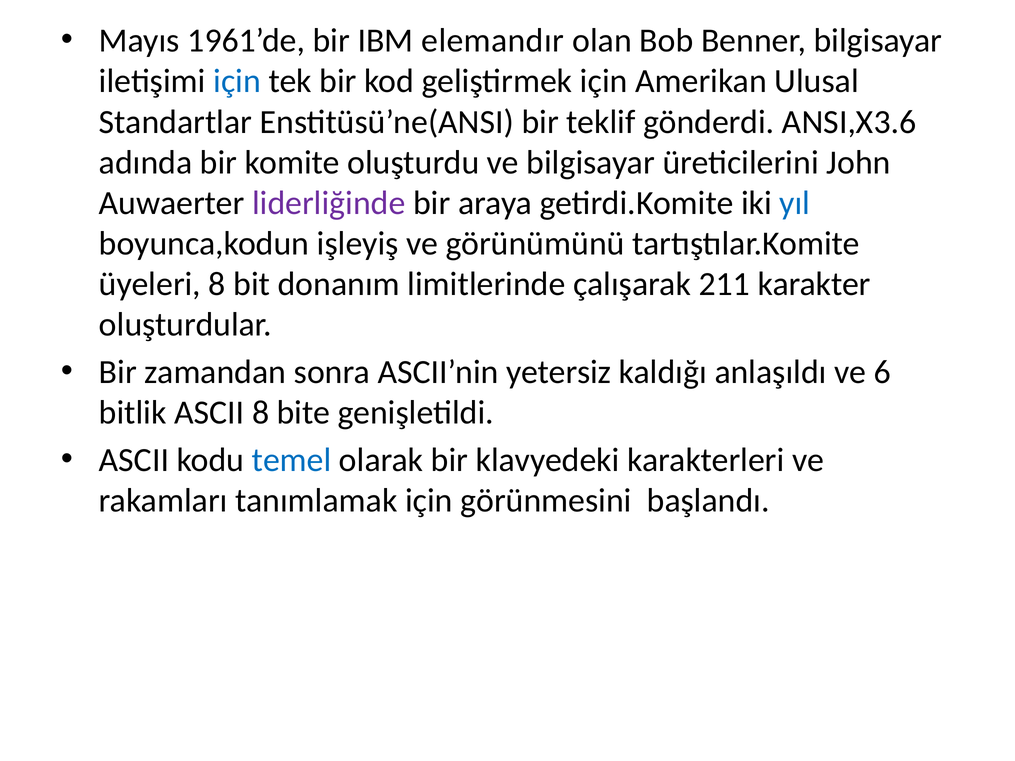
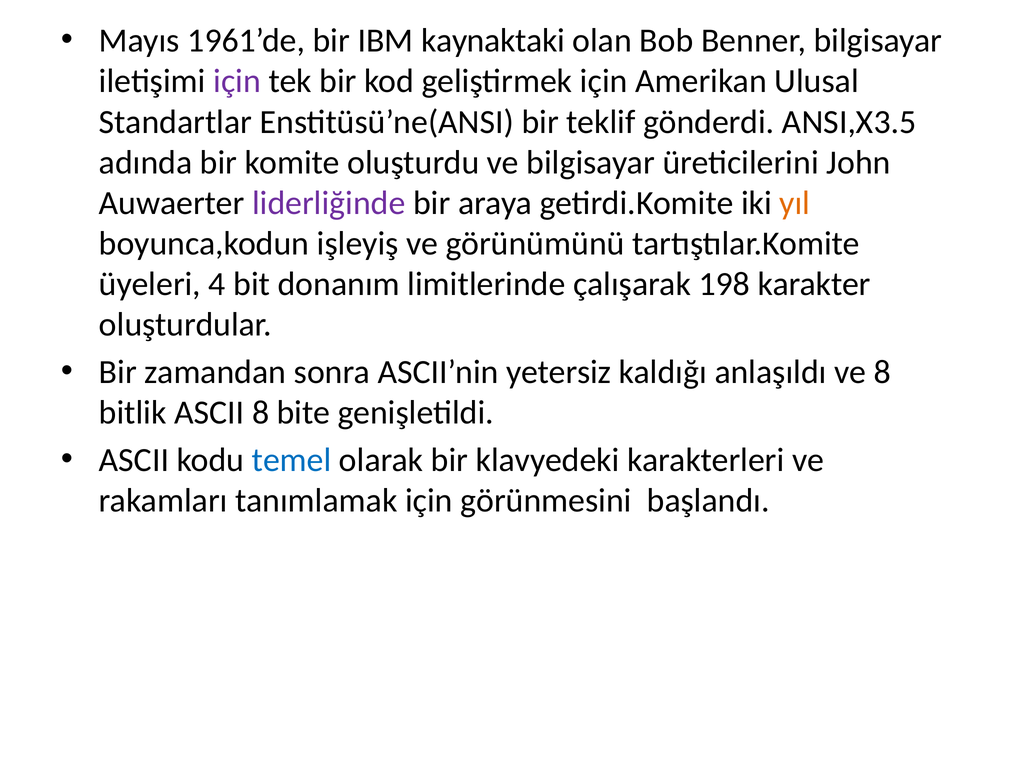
elemandır: elemandır -> kaynaktaki (493, 41)
için colour: blue -> purple (237, 81)
ANSI,X3.6: ANSI,X3.6 -> ANSI,X3.5 (849, 122)
yıl colour: blue -> orange (795, 203)
üyeleri 8: 8 -> 4 (217, 284)
211: 211 -> 198 (724, 284)
ve 6: 6 -> 8 (882, 372)
